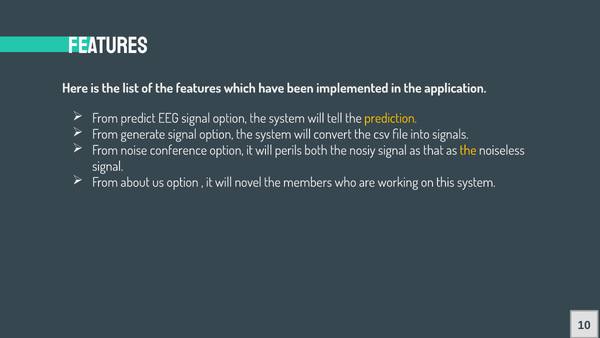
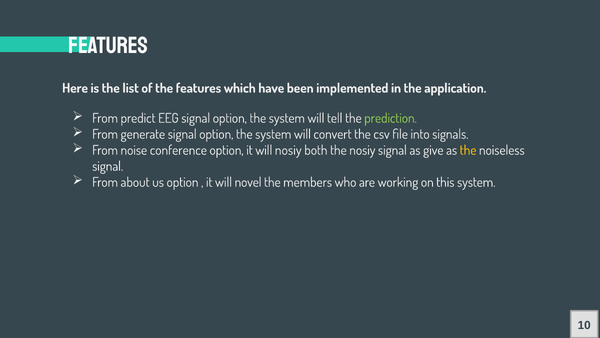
prediction colour: yellow -> light green (391, 118)
will perils: perils -> nosiy (288, 150)
that: that -> give (433, 150)
